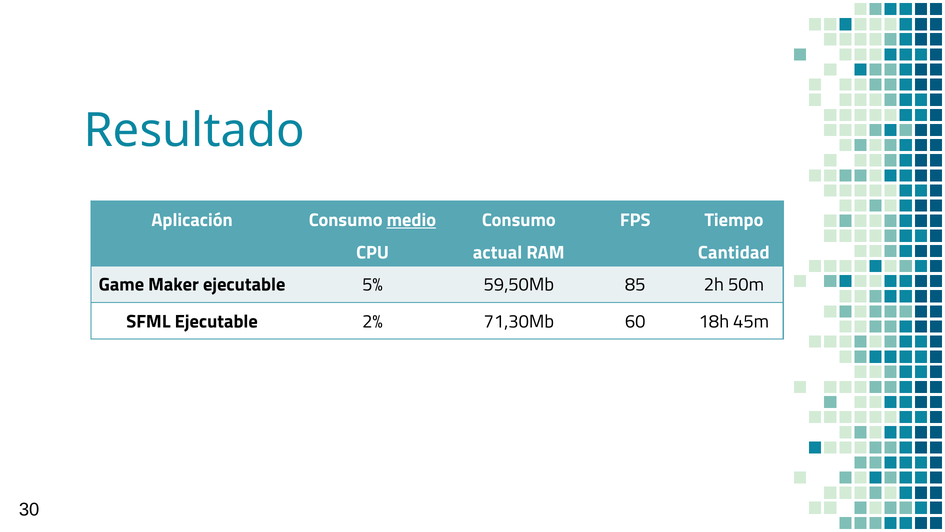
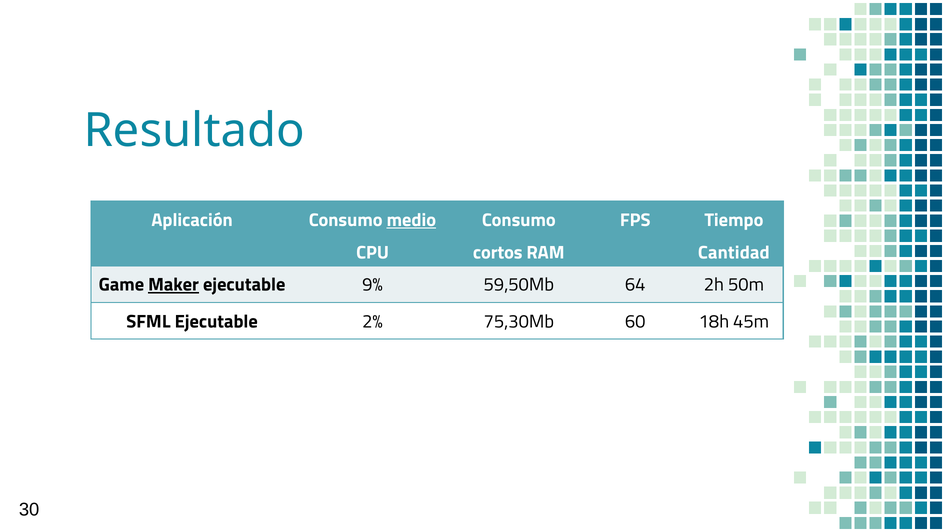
actual: actual -> cortos (498, 252)
Maker underline: none -> present (174, 285)
5%: 5% -> 9% (373, 285)
85: 85 -> 64 (635, 285)
71,30Mb: 71,30Mb -> 75,30Mb (519, 321)
